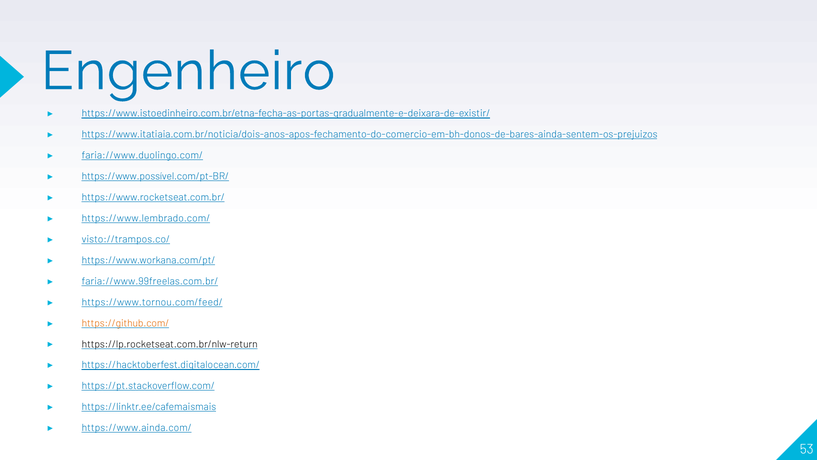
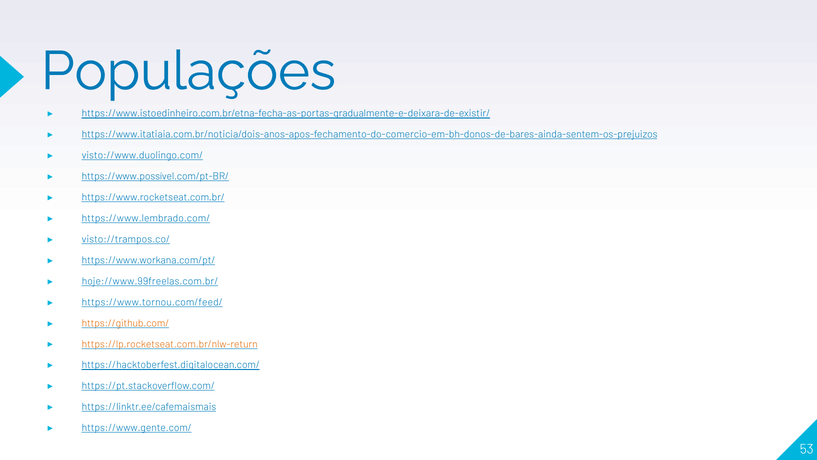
Engenheiro: Engenheiro -> Populações (188, 71)
faria://www.duolingo.com/: faria://www.duolingo.com/ -> visto://www.duolingo.com/ (142, 155)
faria://www.99freelas.com.br/: faria://www.99freelas.com.br/ -> hoje://www.99freelas.com.br/ (150, 281)
https://lp.rocketseat.com.br/nlw-return colour: black -> orange (170, 344)
https://www.ainda.com/: https://www.ainda.com/ -> https://www.gente.com/ (137, 428)
